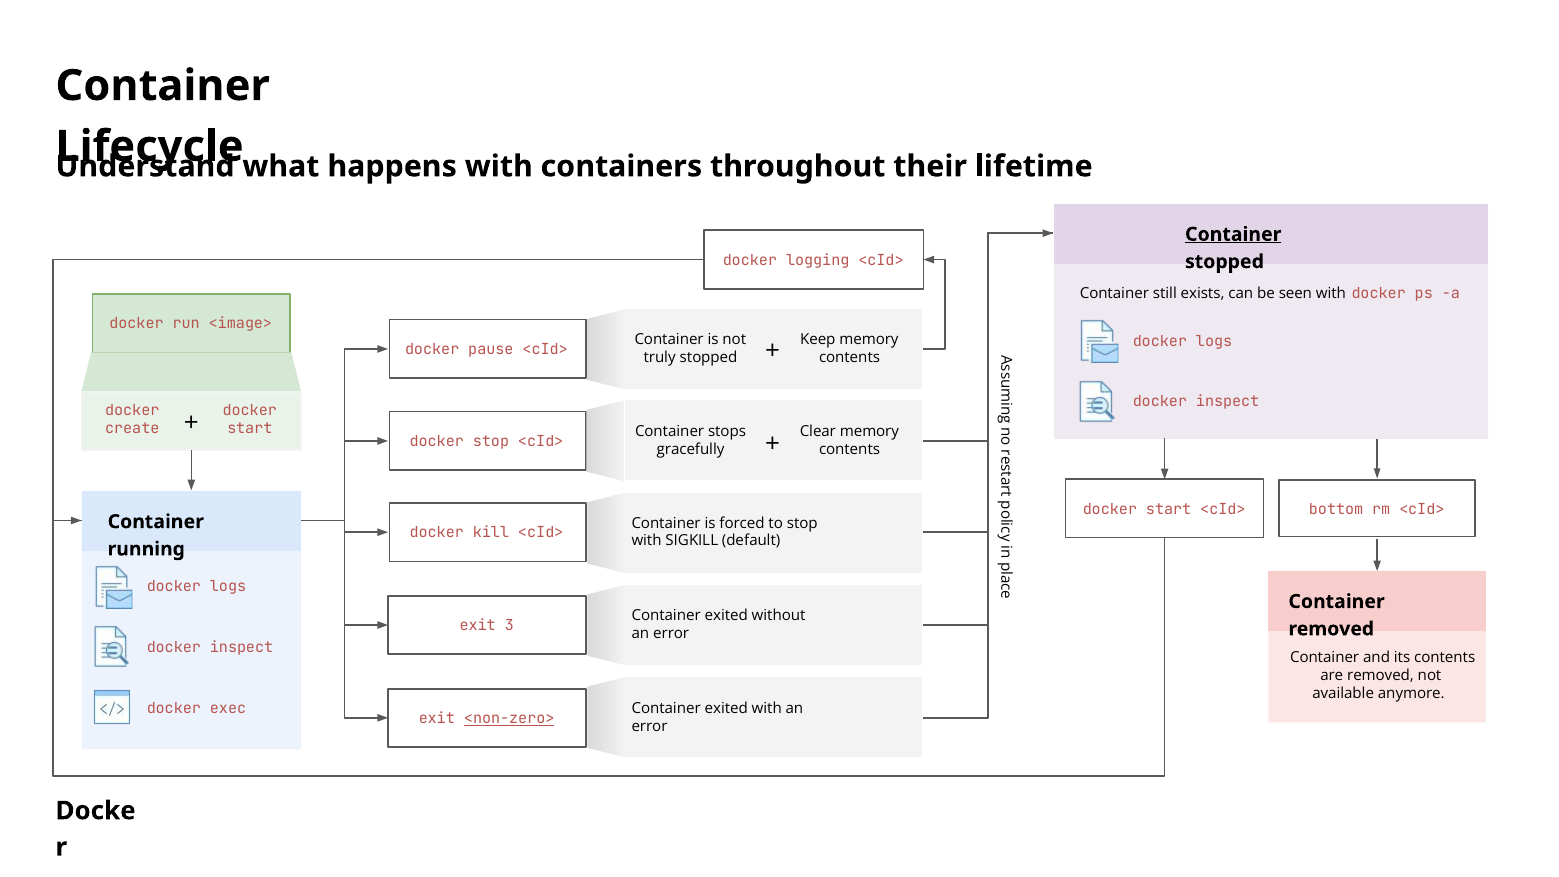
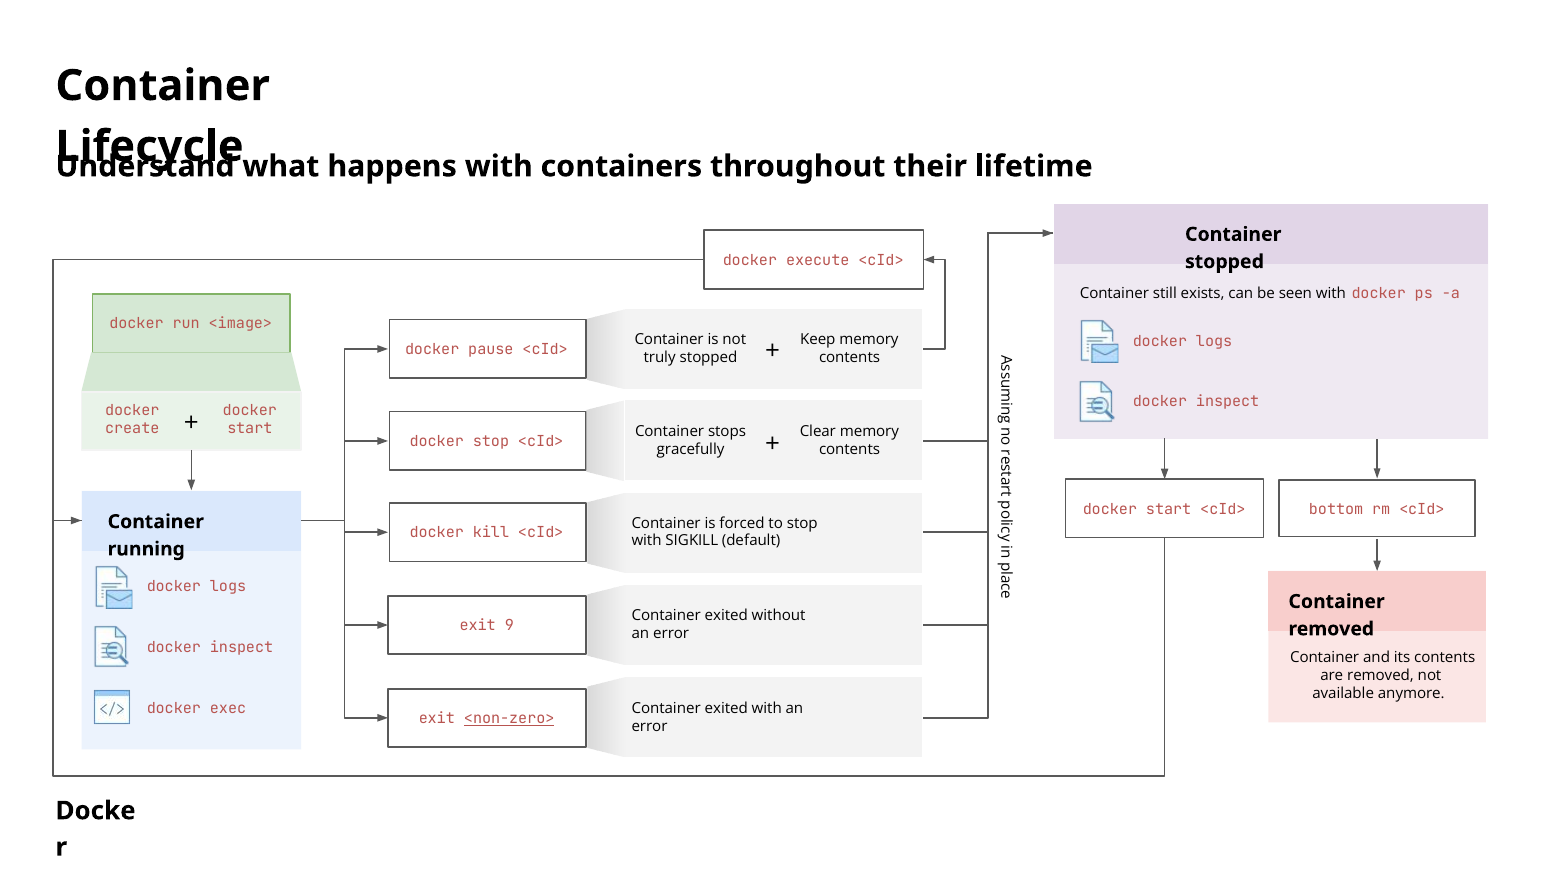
Container underline: present -> none (1233, 234)
logging: logging -> execute (818, 260)
3: 3 -> 9 (509, 626)
